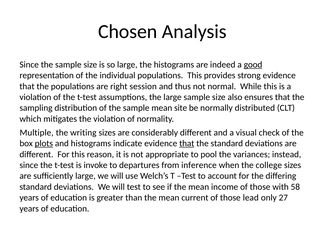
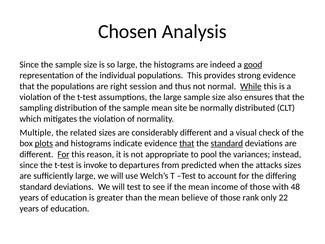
While underline: none -> present (251, 86)
writing: writing -> related (83, 132)
standard underline: none -> present (227, 143)
For underline: none -> present (63, 154)
inference: inference -> predicted (199, 165)
college: college -> attacks (269, 165)
58: 58 -> 48 (295, 187)
current: current -> believe (195, 197)
lead: lead -> rank (251, 197)
27: 27 -> 22 (283, 197)
